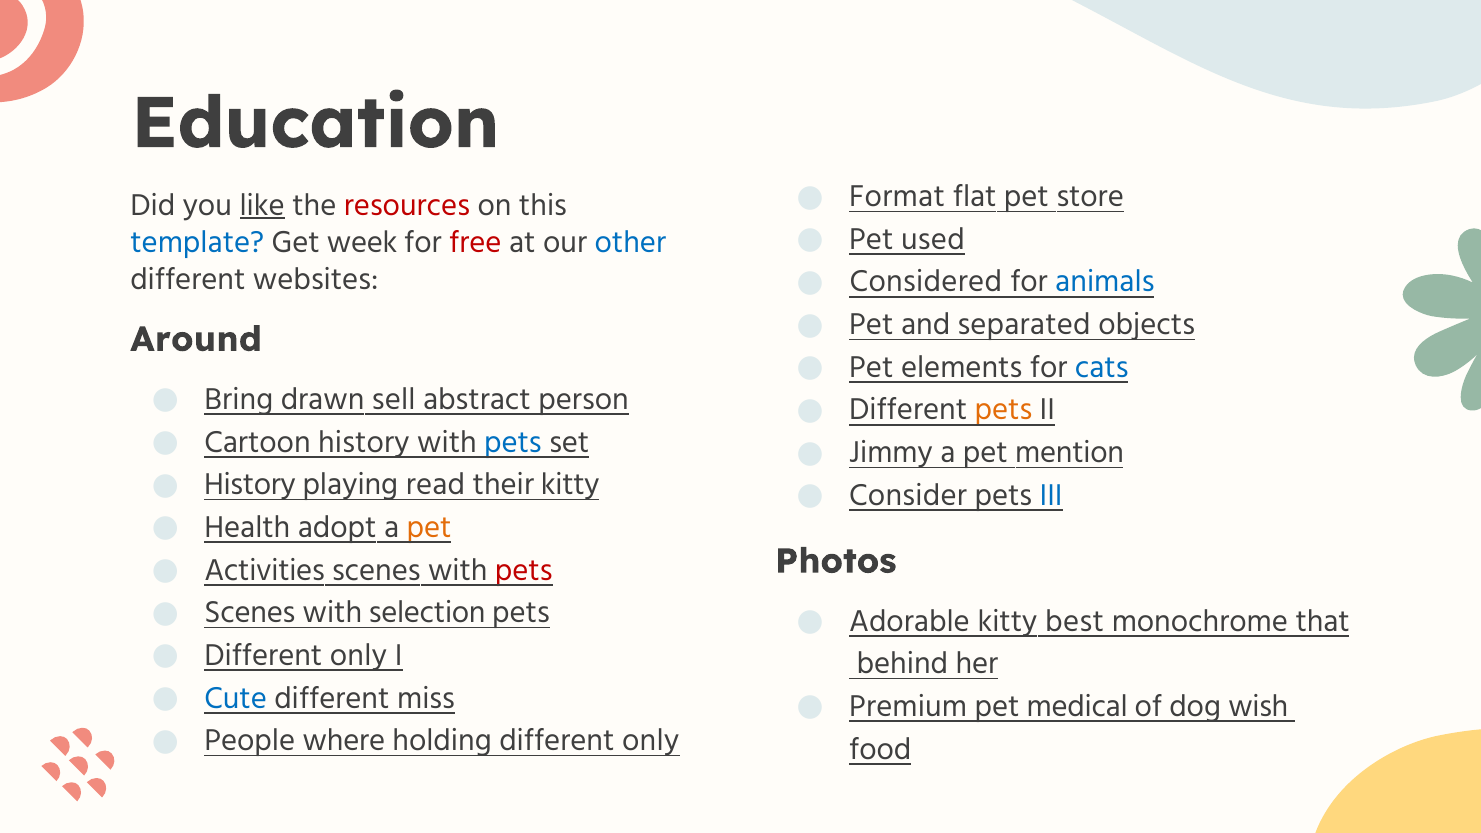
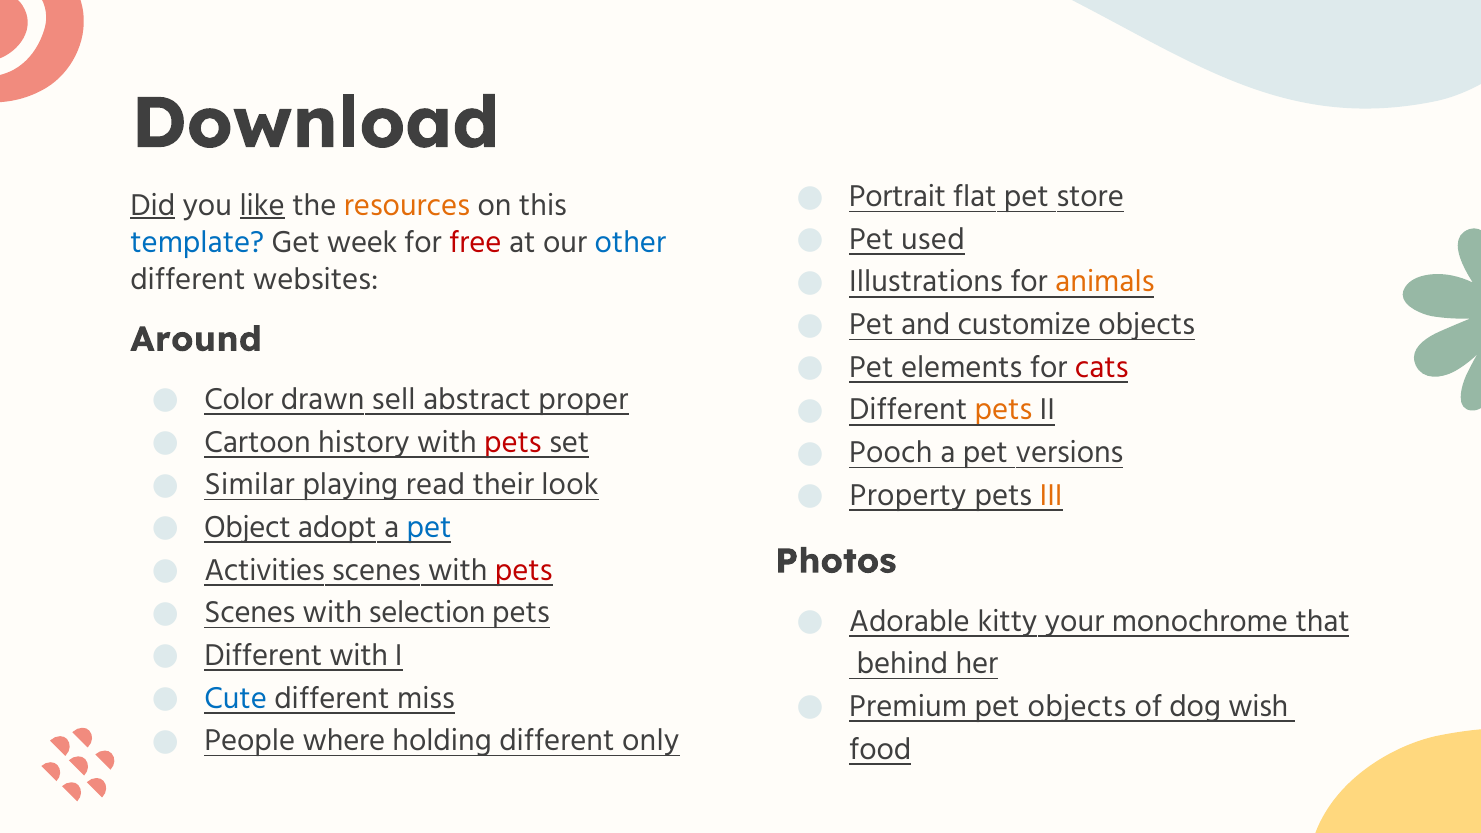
Education: Education -> Download (315, 123)
Format: Format -> Portrait (897, 196)
Did underline: none -> present (153, 205)
resources colour: red -> orange (407, 205)
Considered: Considered -> Illustrations (926, 282)
animals colour: blue -> orange (1105, 282)
separated: separated -> customize (1024, 325)
cats colour: blue -> red (1102, 367)
Bring: Bring -> Color (239, 399)
person: person -> proper (583, 399)
pets colour: blue -> red (513, 442)
Jimmy: Jimmy -> Pooch (891, 453)
mention: mention -> versions (1069, 453)
History: History -> Similar (250, 485)
their kitty: kitty -> look (570, 485)
Consider: Consider -> Property (908, 495)
III colour: blue -> orange (1051, 495)
Health: Health -> Object (248, 527)
pet colour: orange -> blue (429, 527)
best: best -> your (1075, 621)
only: only -> with (359, 655)
pet medical: medical -> objects (1077, 706)
